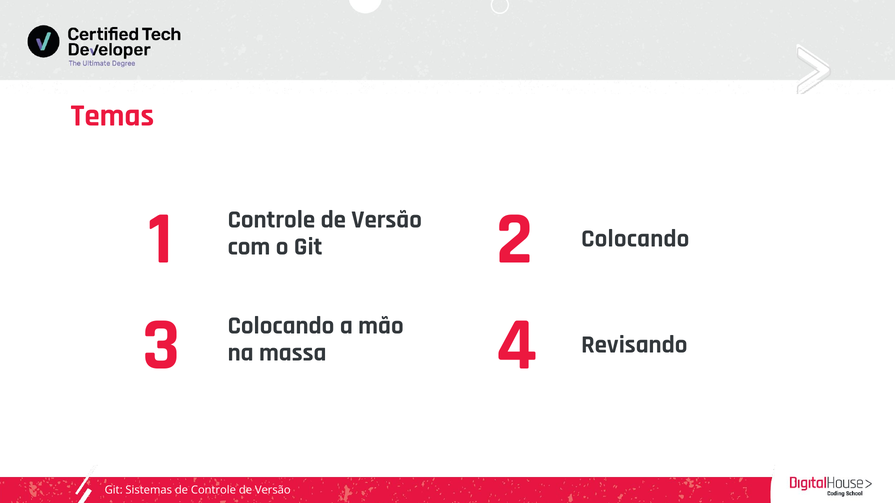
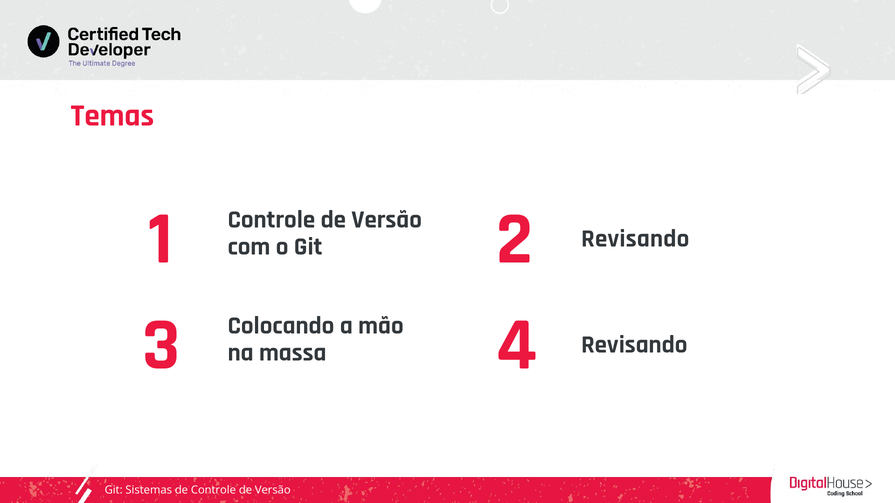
1 Colocando: Colocando -> Revisando (635, 239)
